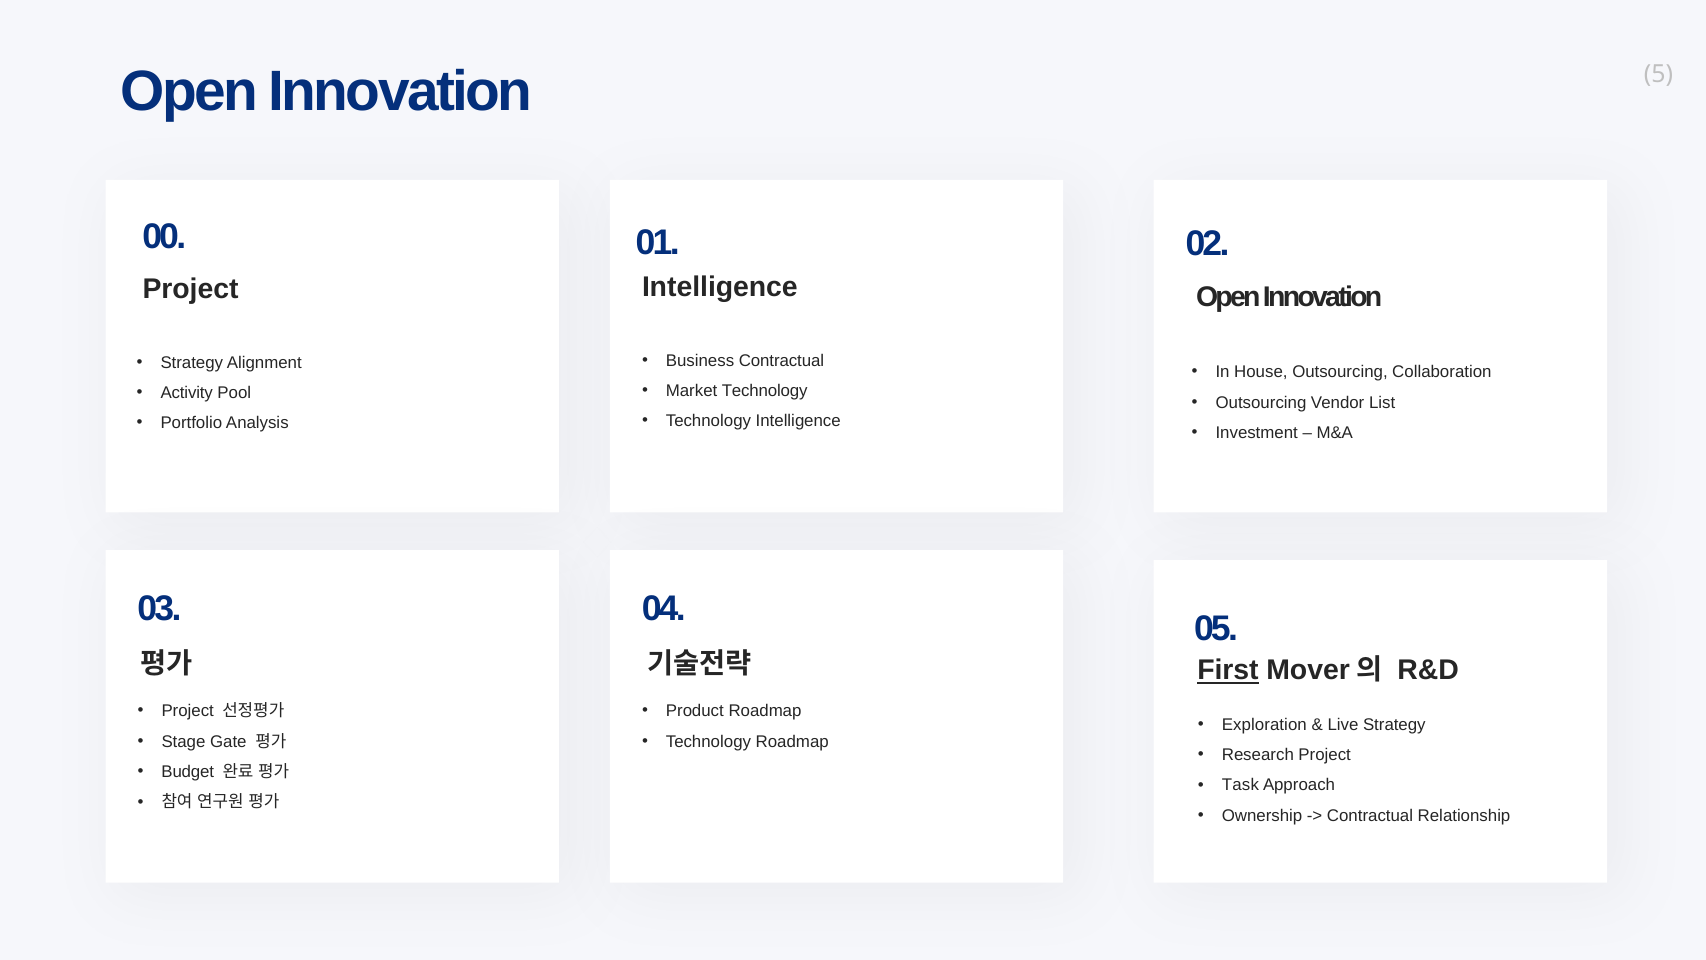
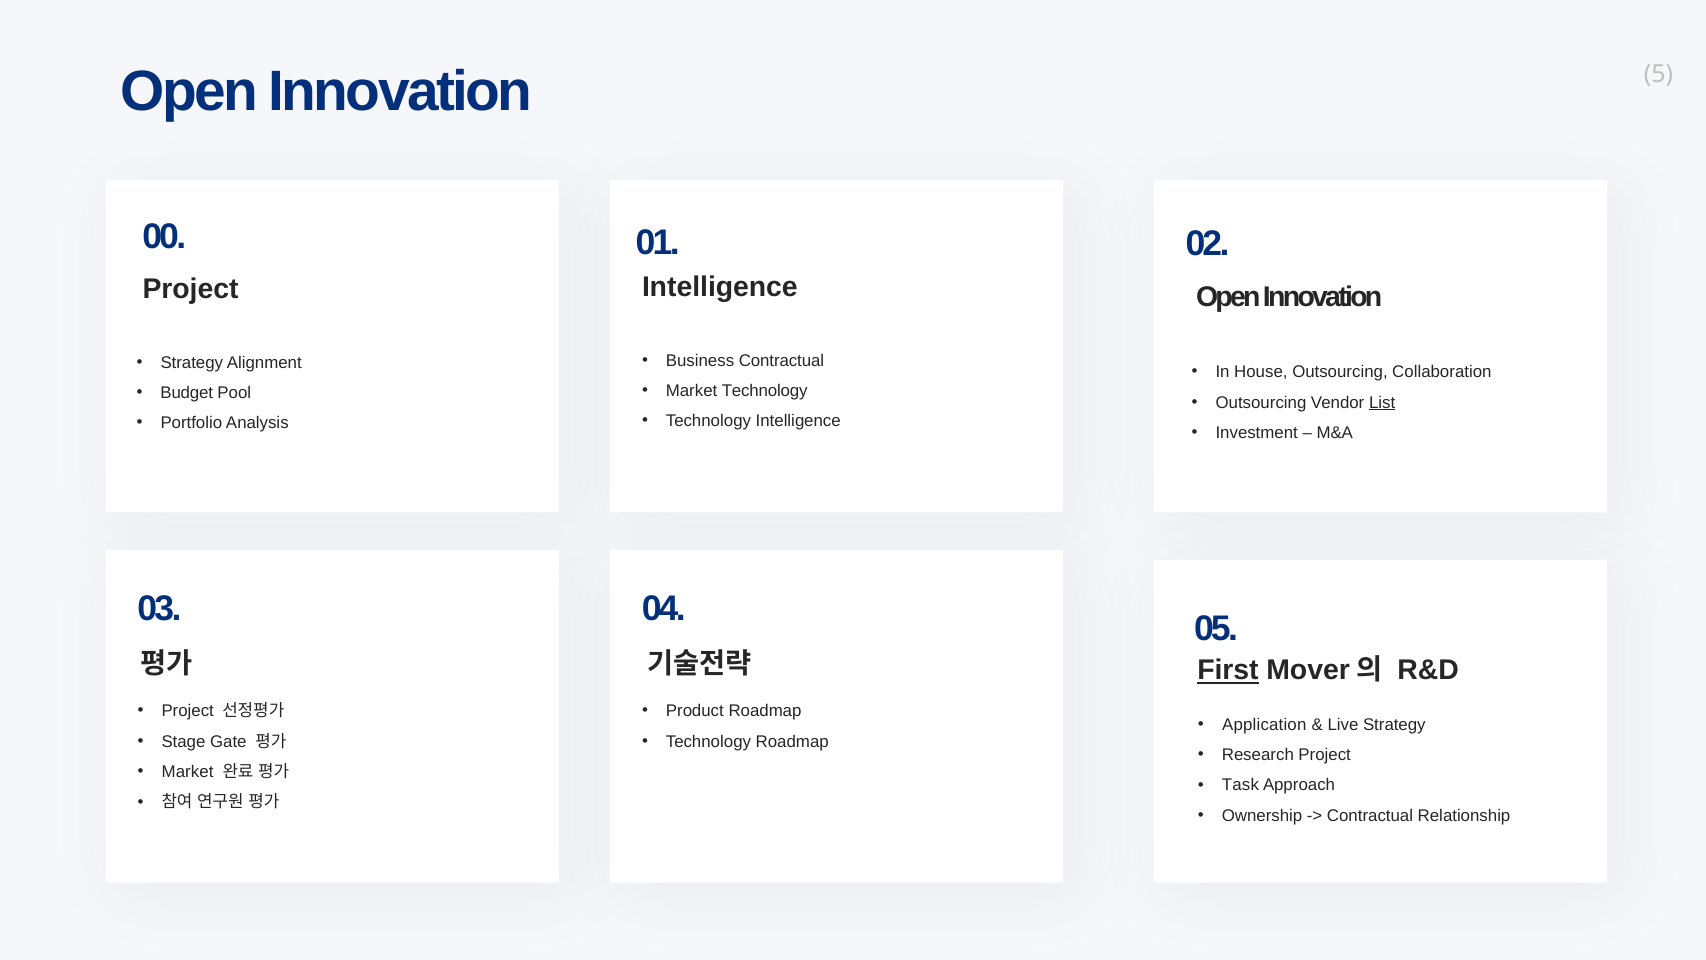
Activity: Activity -> Budget (187, 393)
List underline: none -> present (1382, 402)
Exploration: Exploration -> Application (1264, 724)
Budget: Budget -> Market (188, 772)
